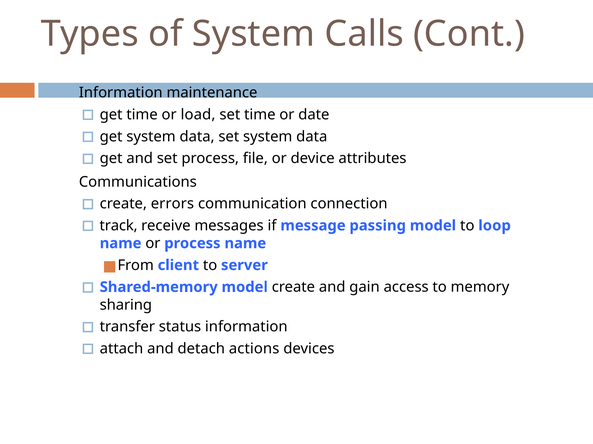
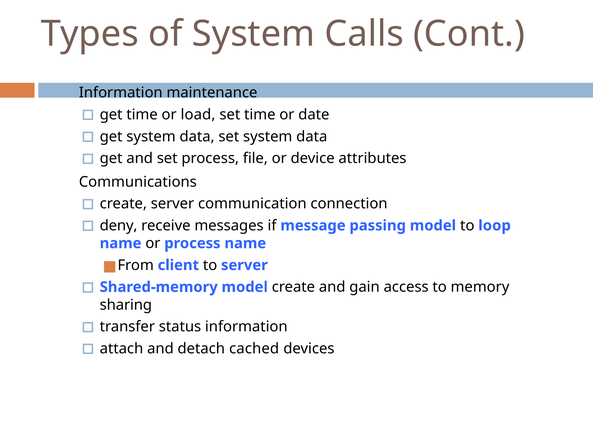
create errors: errors -> server (172, 204)
track: track -> deny (119, 226)
actions: actions -> cached (254, 349)
